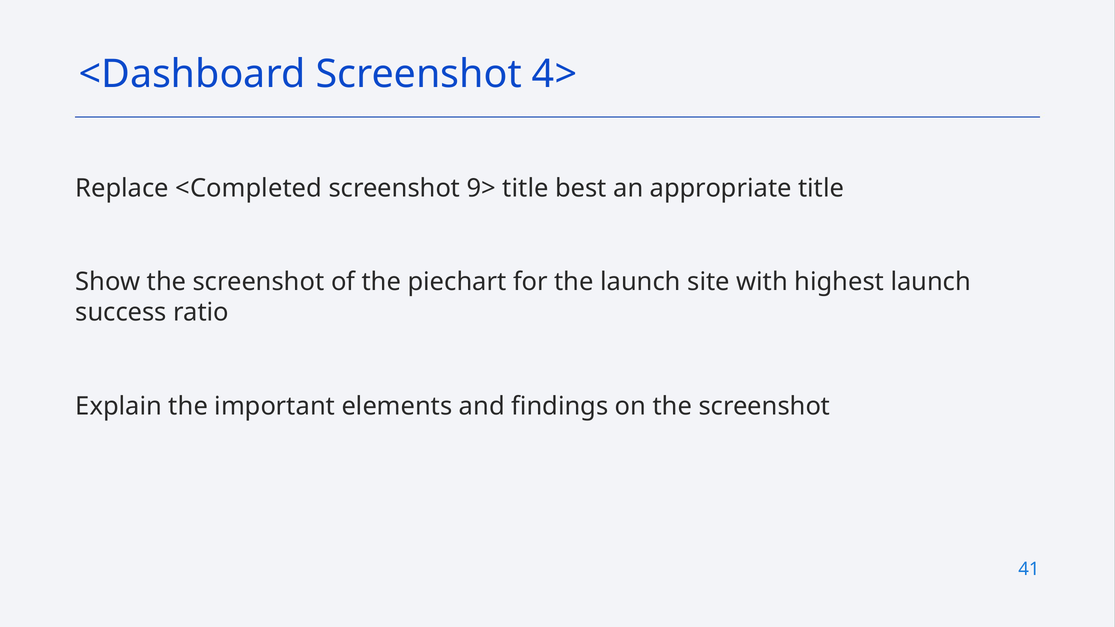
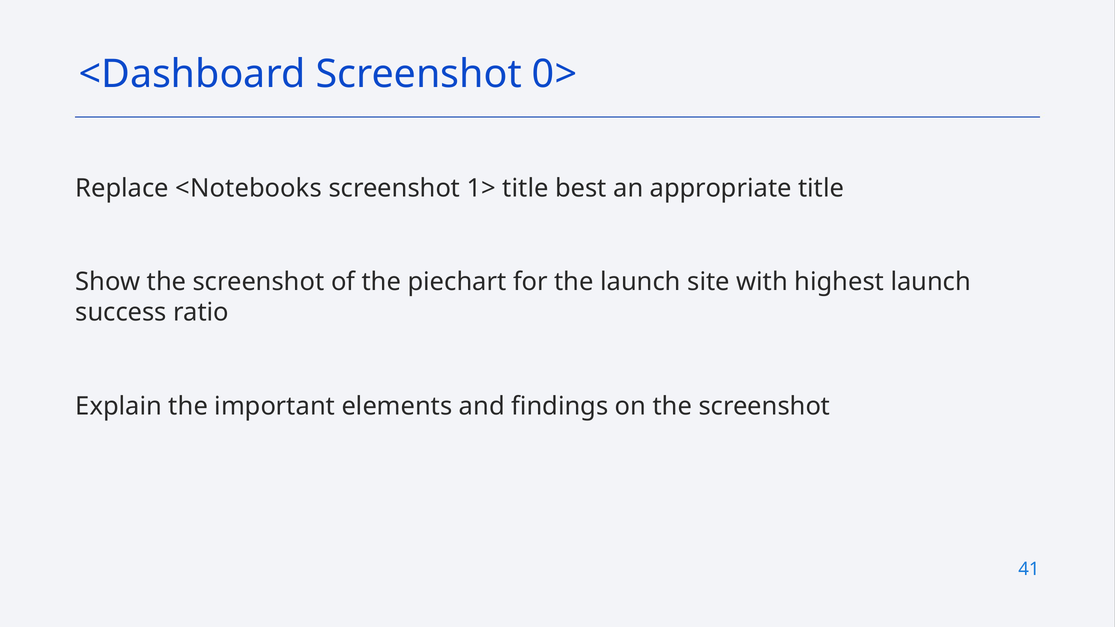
4>: 4> -> 0> (555, 74)
<Completed: <Completed -> <Notebooks (249, 188)
9>: 9> -> 1> (481, 188)
